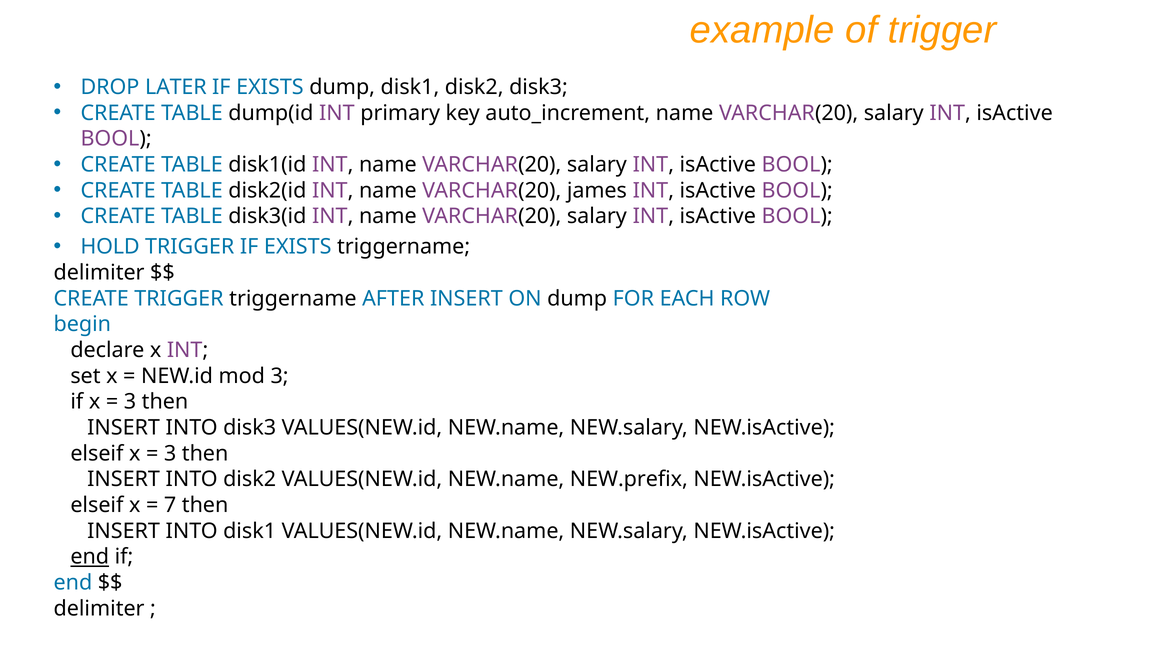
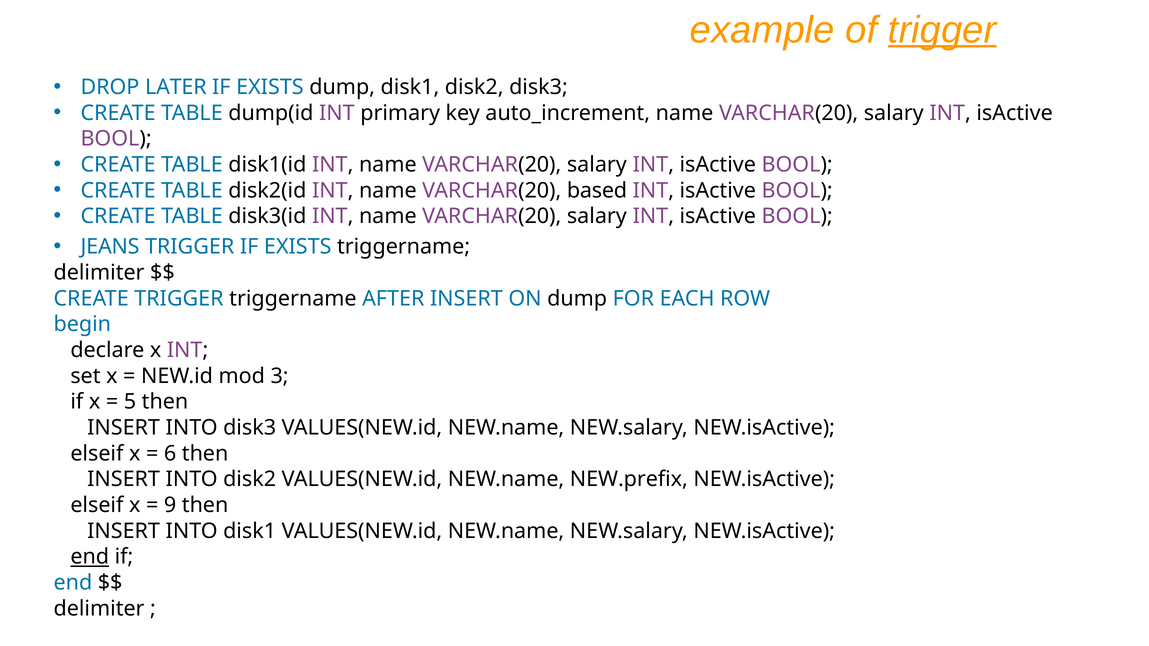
trigger underline: none -> present (942, 30)
james: james -> based (597, 191)
HOLD: HOLD -> JEANS (110, 247)
3: 3 -> 5 (130, 402)
3: 3 -> 6 (170, 454)
7: 7 -> 9 (170, 505)
